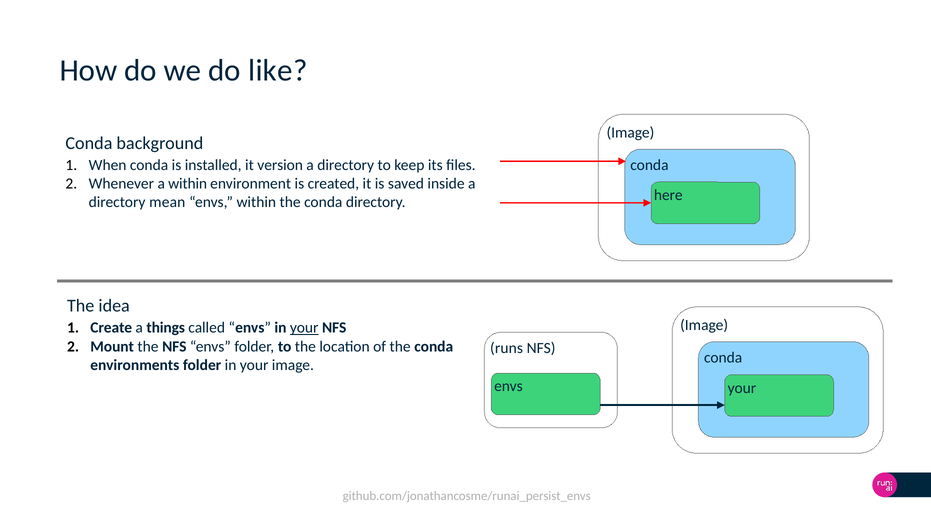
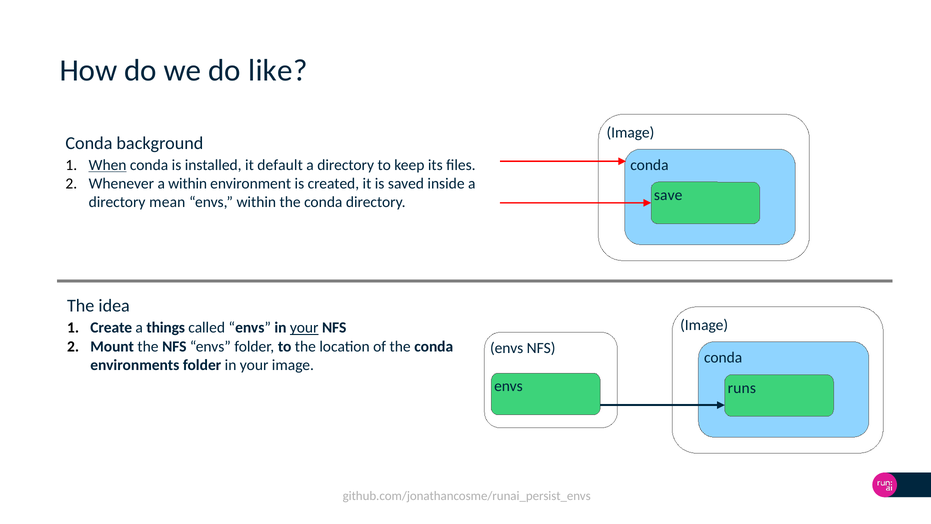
When underline: none -> present (108, 165)
version: version -> default (280, 165)
here: here -> save (668, 195)
runs: runs -> envs (507, 348)
your: your -> runs (742, 388)
